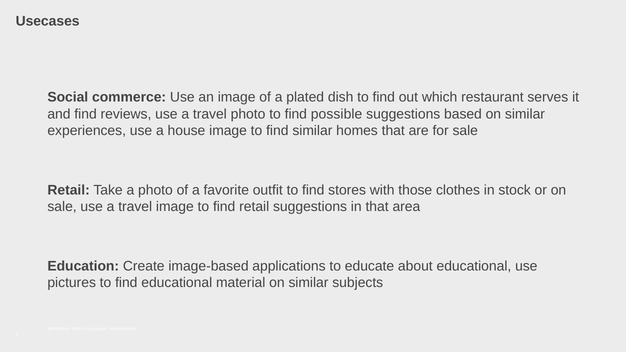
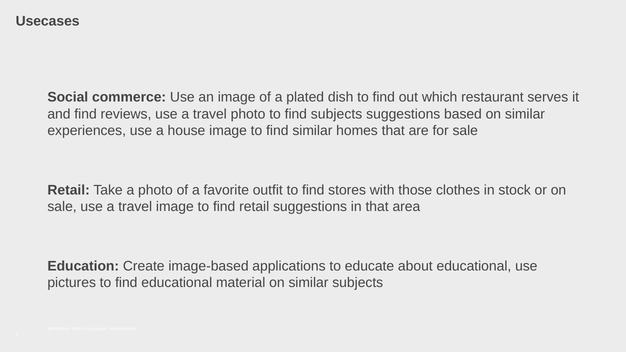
find possible: possible -> subjects (337, 114)
